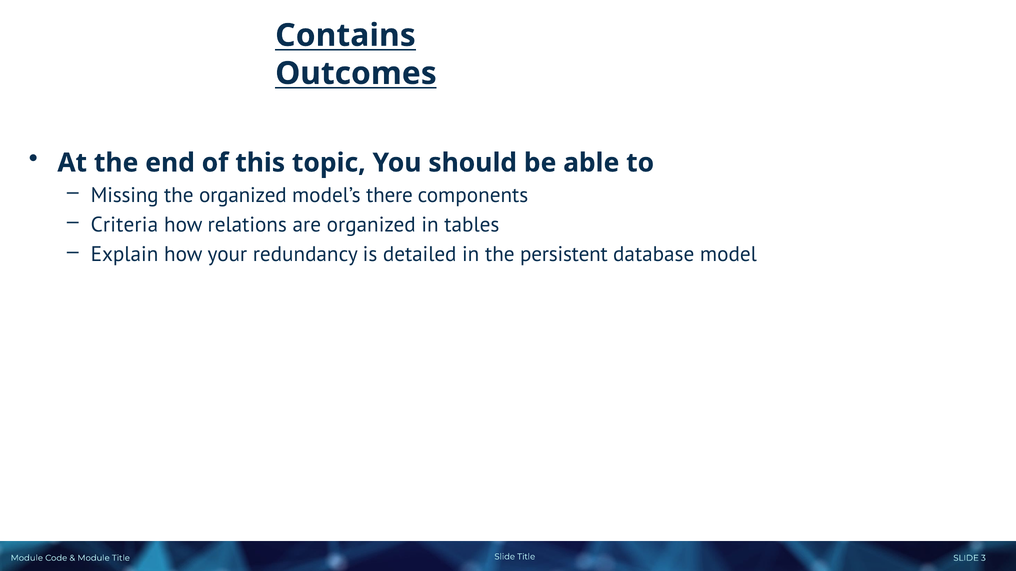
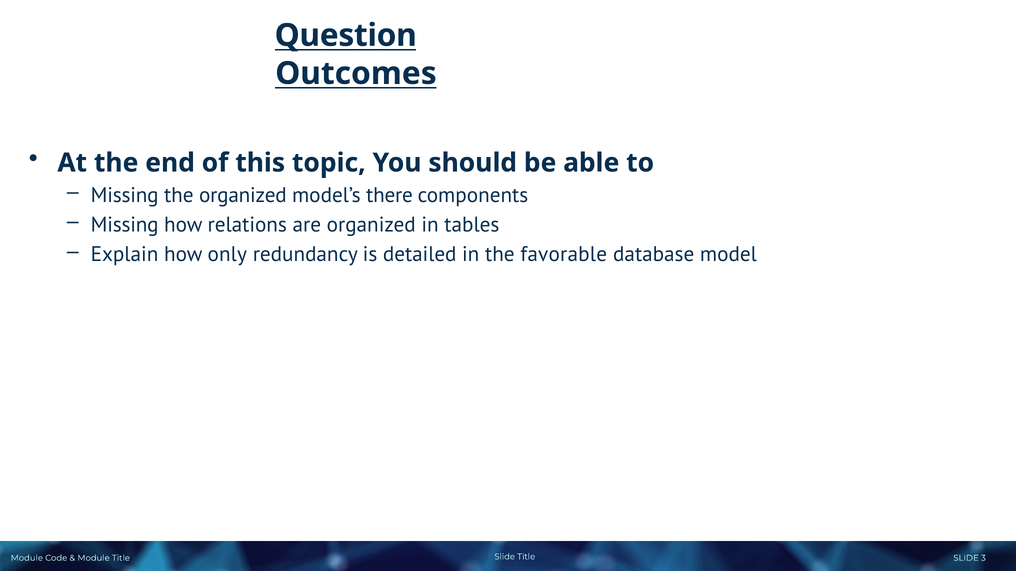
Contains: Contains -> Question (346, 35)
Criteria: Criteria -> Missing (125, 225)
your: your -> only (227, 255)
persistent: persistent -> favorable (564, 255)
